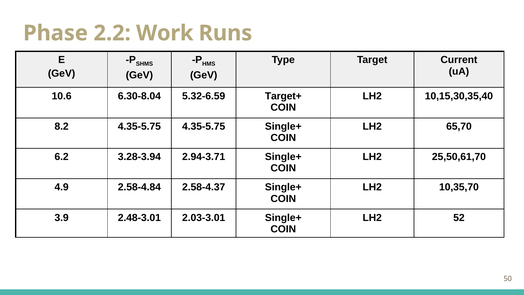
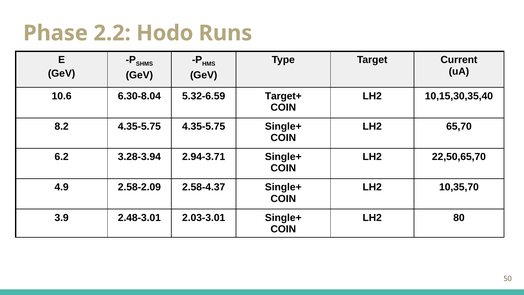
Work: Work -> Hodo (165, 33)
25,50,61,70: 25,50,61,70 -> 22,50,65,70 (459, 157)
2.58-4.84: 2.58-4.84 -> 2.58-2.09 (139, 187)
52: 52 -> 80 (459, 217)
